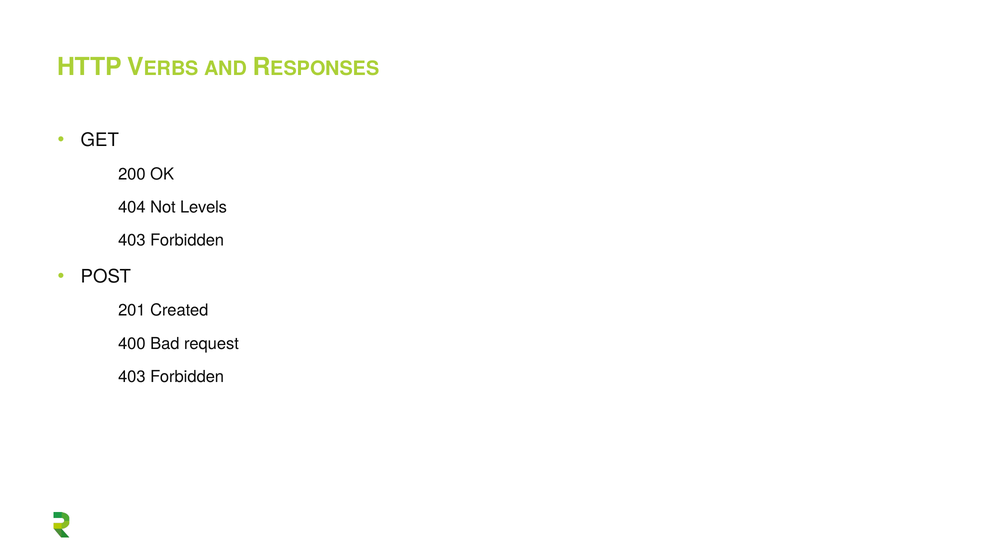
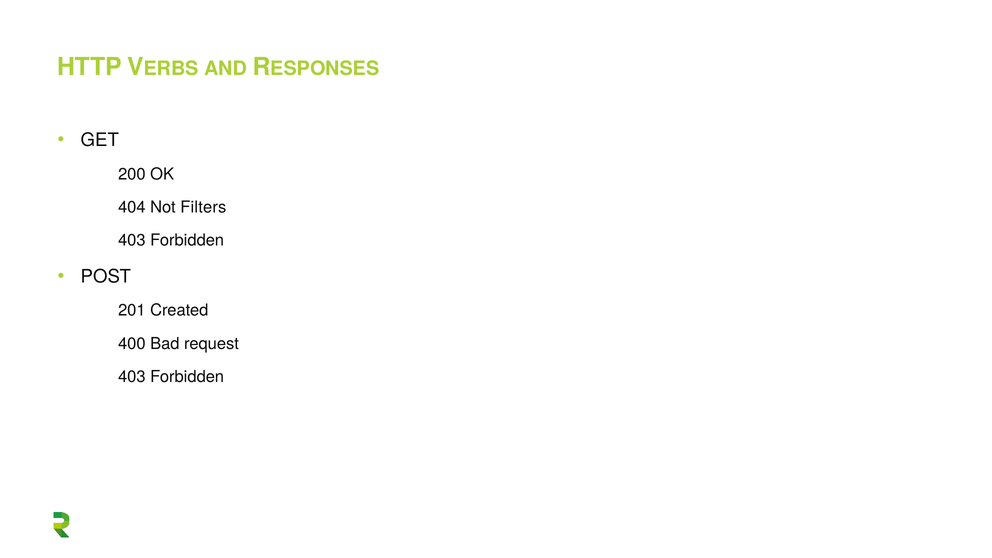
Levels: Levels -> Filters (203, 207)
